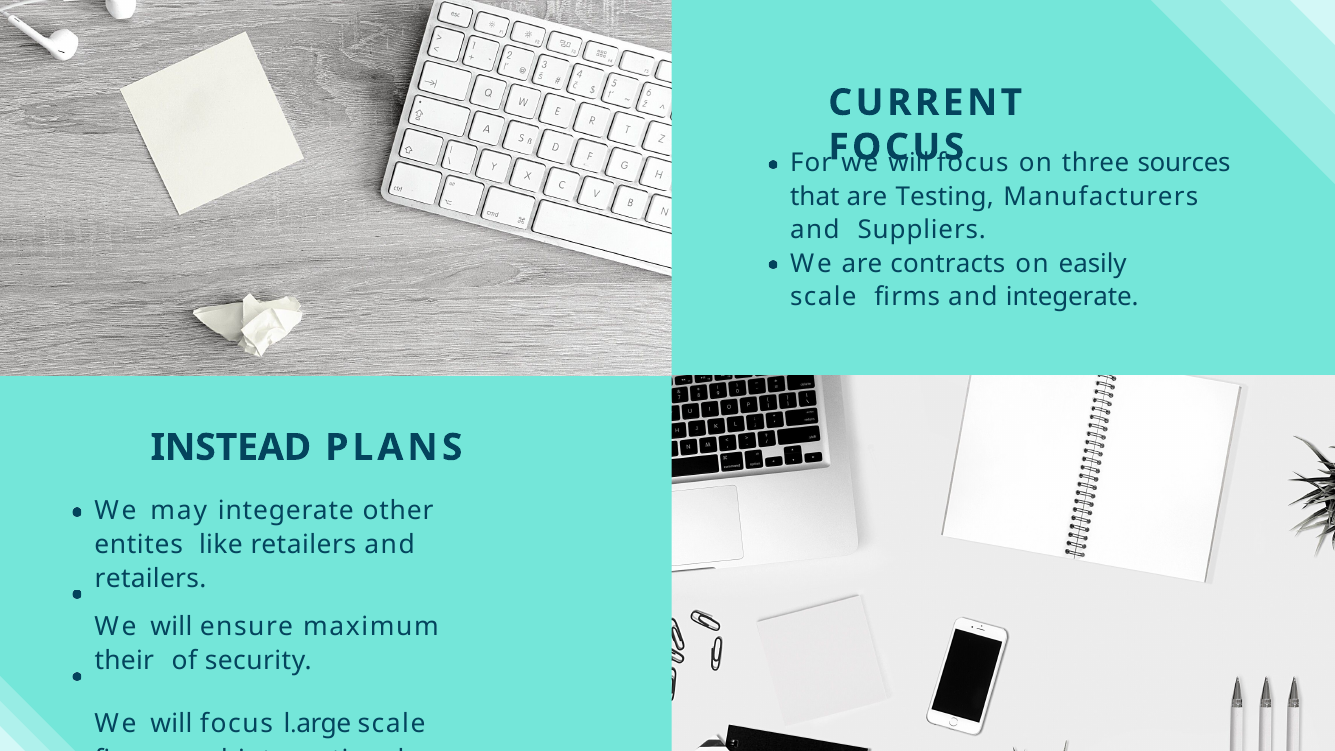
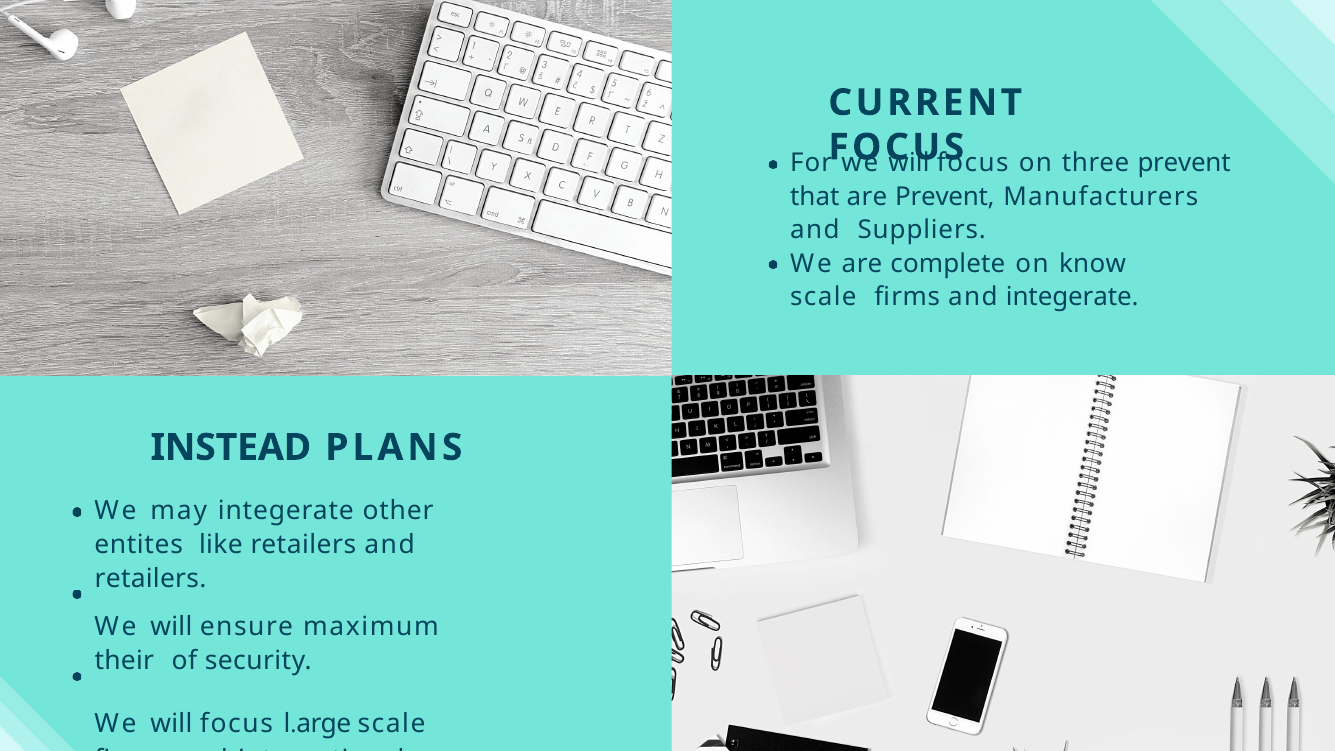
three sources: sources -> prevent (1184, 163)
are Testing: Testing -> Prevent (945, 197)
contracts: contracts -> complete (948, 263)
easily: easily -> know (1093, 263)
